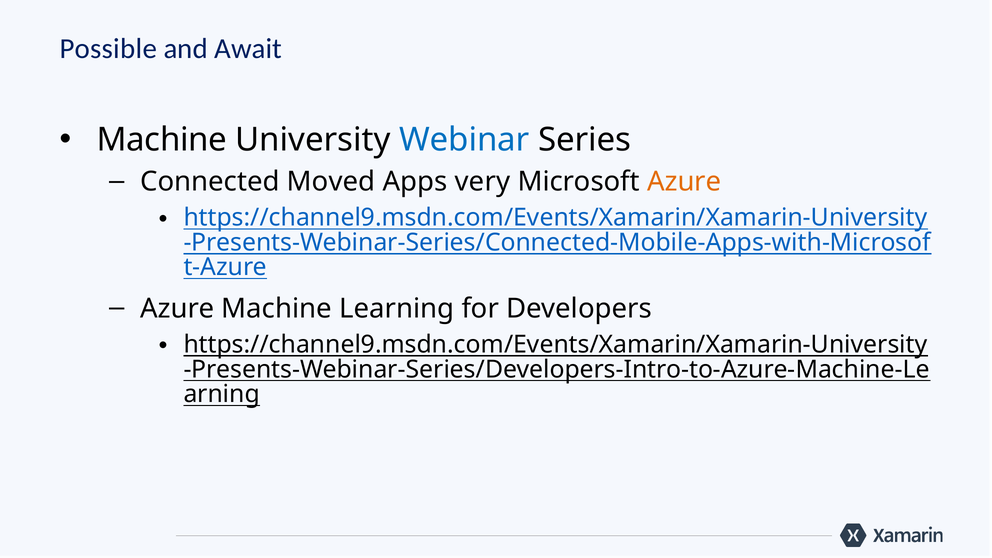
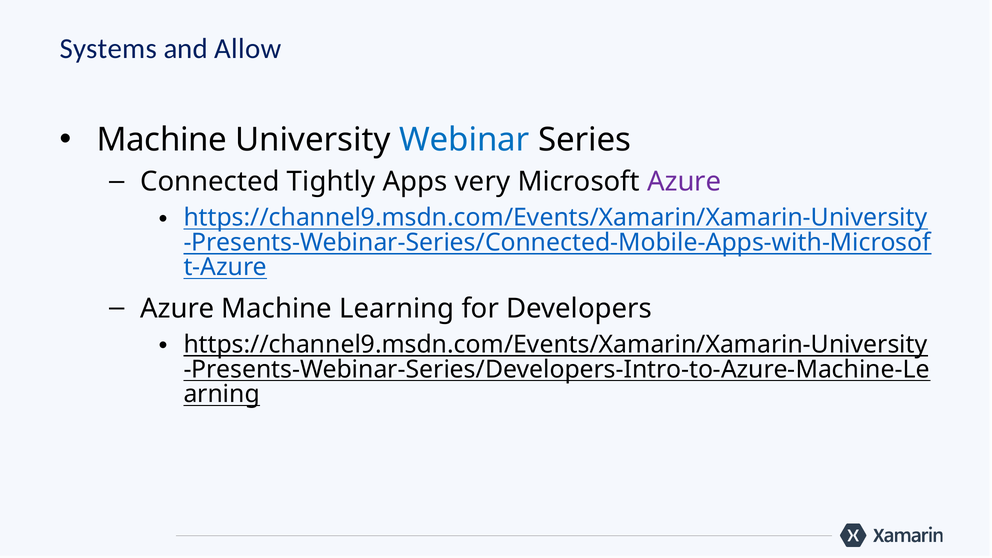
Possible: Possible -> Systems (108, 49)
Await: Await -> Allow (248, 49)
Moved: Moved -> Tightly (331, 182)
Azure colour: orange -> purple (684, 182)
